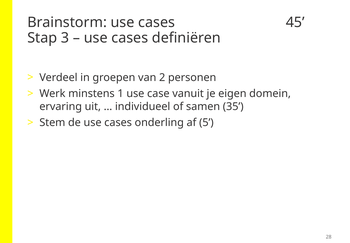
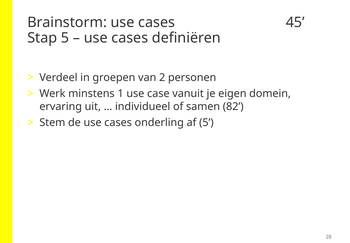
Stap 3: 3 -> 5 (65, 38)
35: 35 -> 82 (233, 106)
